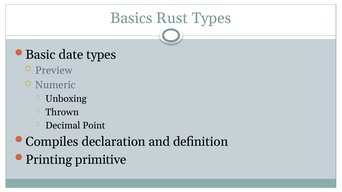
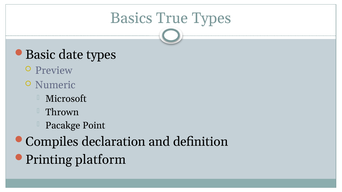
Rust: Rust -> True (172, 18)
Unboxing: Unboxing -> Microsoft (66, 99)
Decimal: Decimal -> Pacakge (63, 126)
primitive: primitive -> platform (101, 160)
